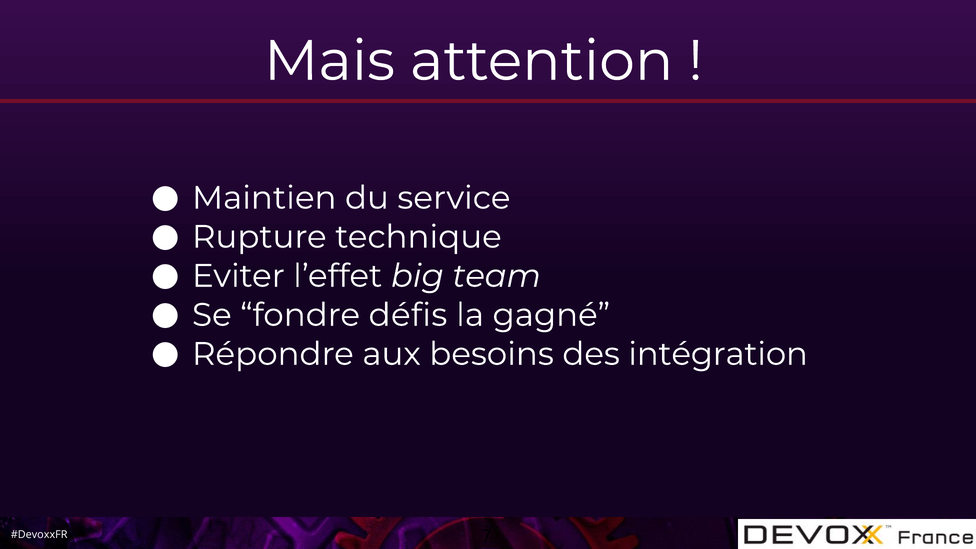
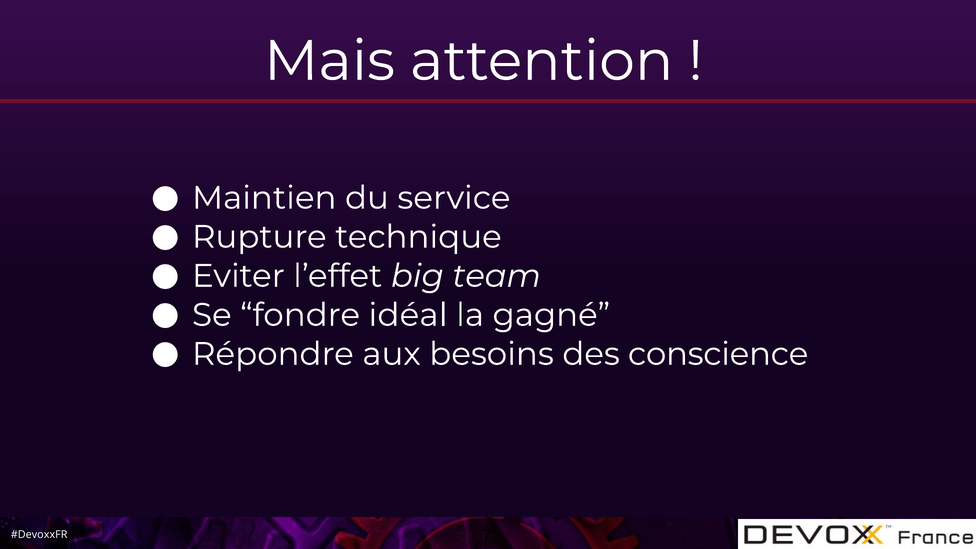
défis: défis -> idéal (408, 315)
intégration: intégration -> conscience (718, 354)
